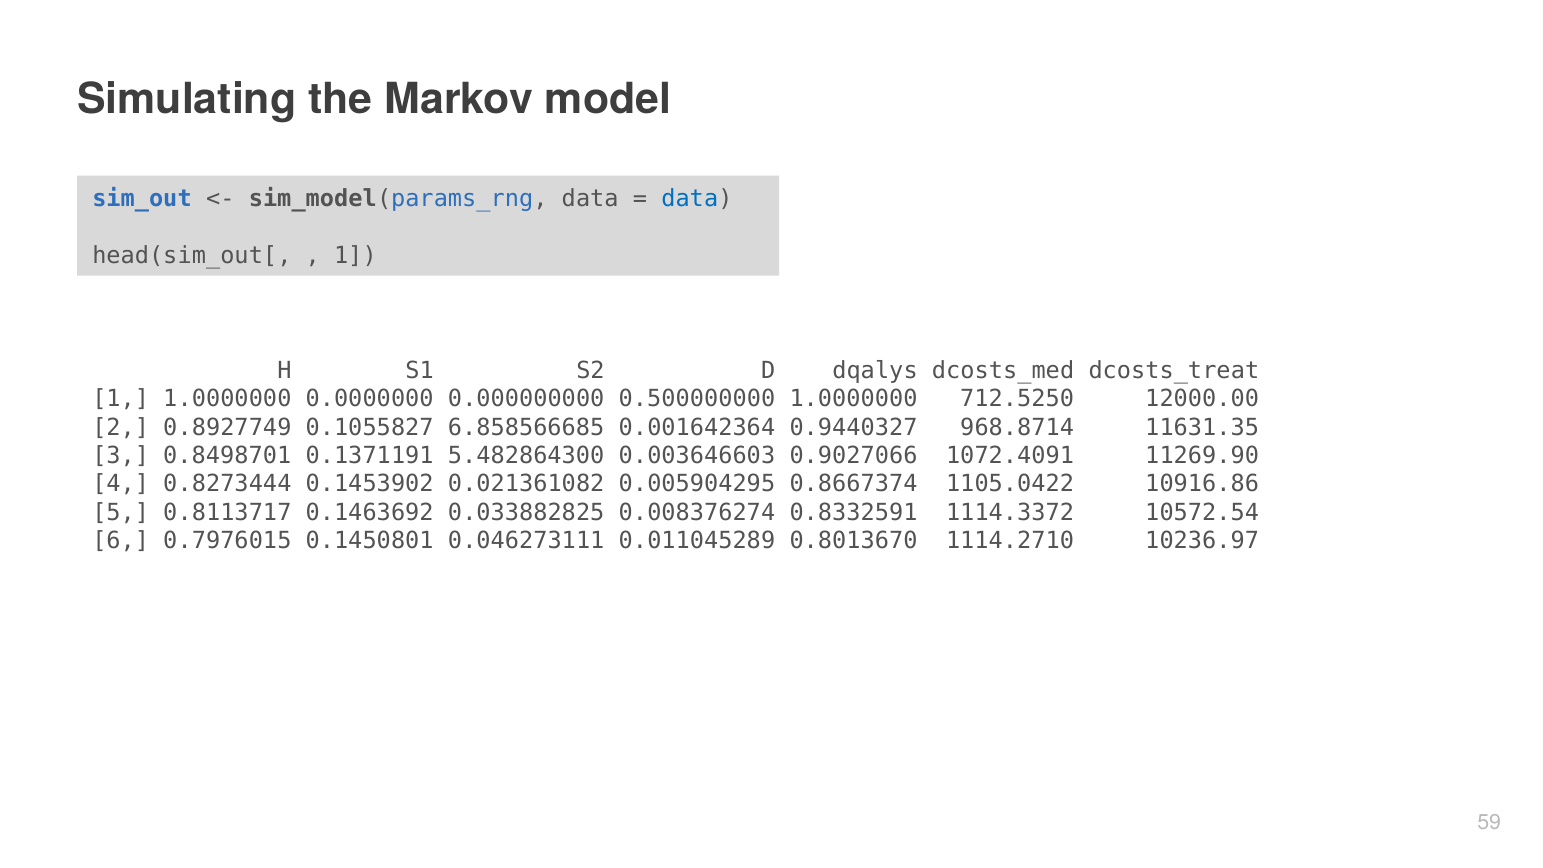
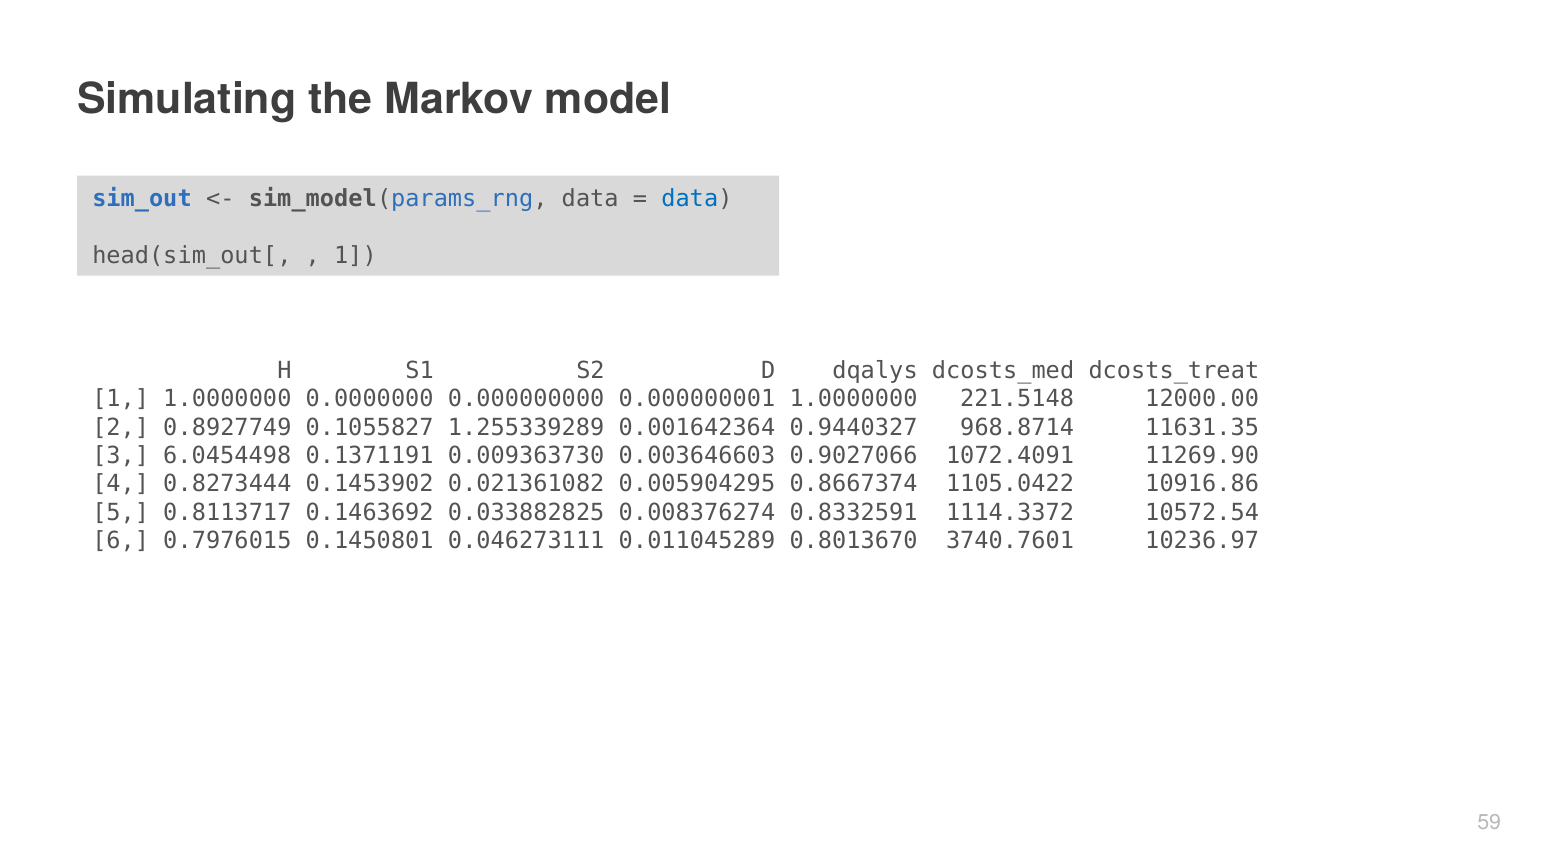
0.500000000: 0.500000000 -> 0.000000001 (697, 399)
712.5250: 712.5250 -> 221.5148 (1017, 399)
6.858566685: 6.858566685 -> 1.255339289 (526, 427)
0.8498701: 0.8498701 -> 6.0454498 (227, 456)
5.482864300: 5.482864300 -> 0.009363730 (526, 456)
1114.2710: 1114.2710 -> 3740.7601 (1010, 541)
